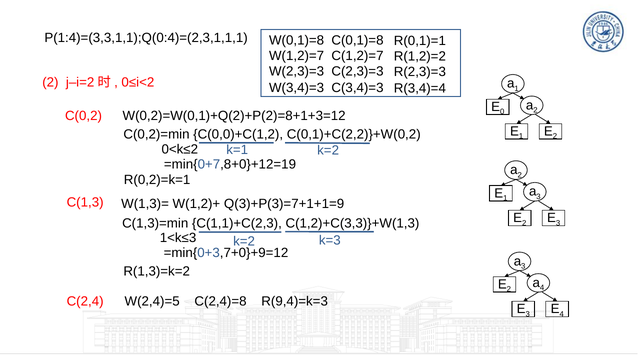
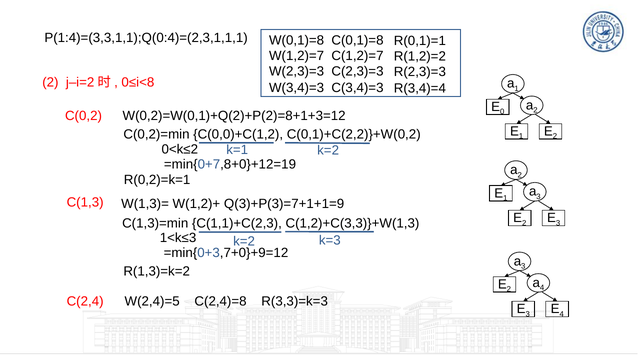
0≤i<2: 0≤i<2 -> 0≤i<8 (138, 82)
R(9,4)=k=3: R(9,4)=k=3 -> R(3,3)=k=3 (295, 301)
